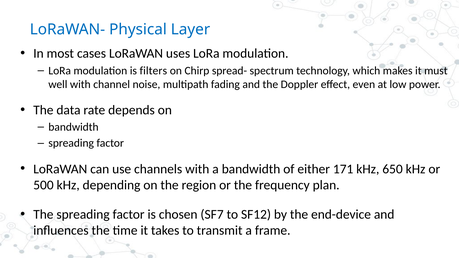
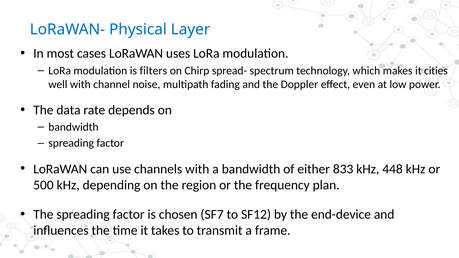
must: must -> cities (436, 71)
171: 171 -> 833 (343, 169)
650: 650 -> 448 (393, 169)
